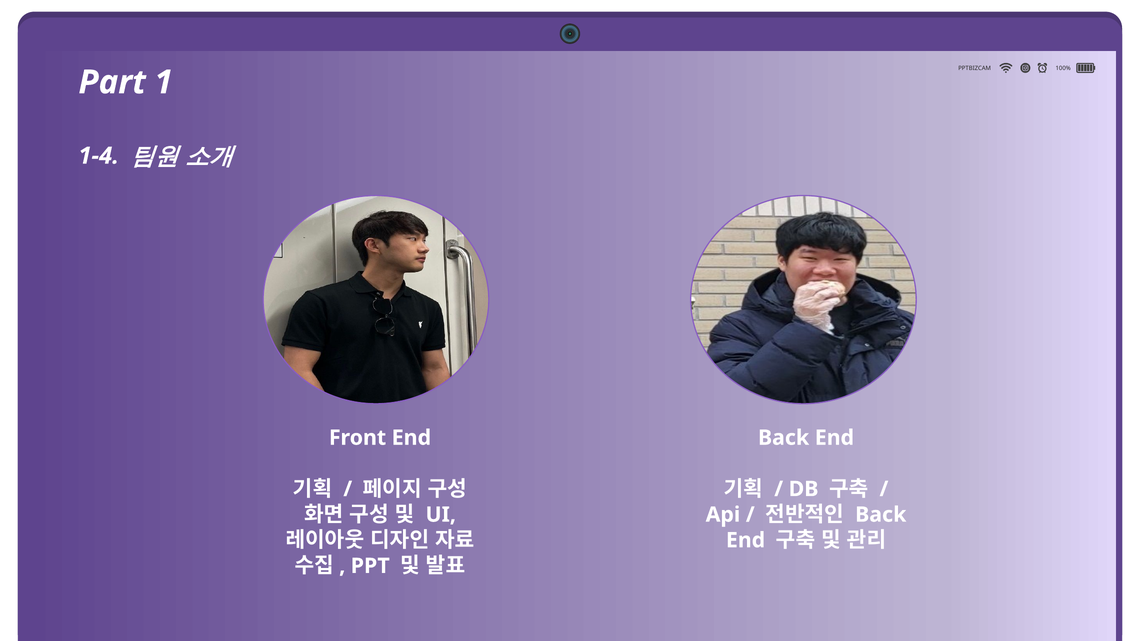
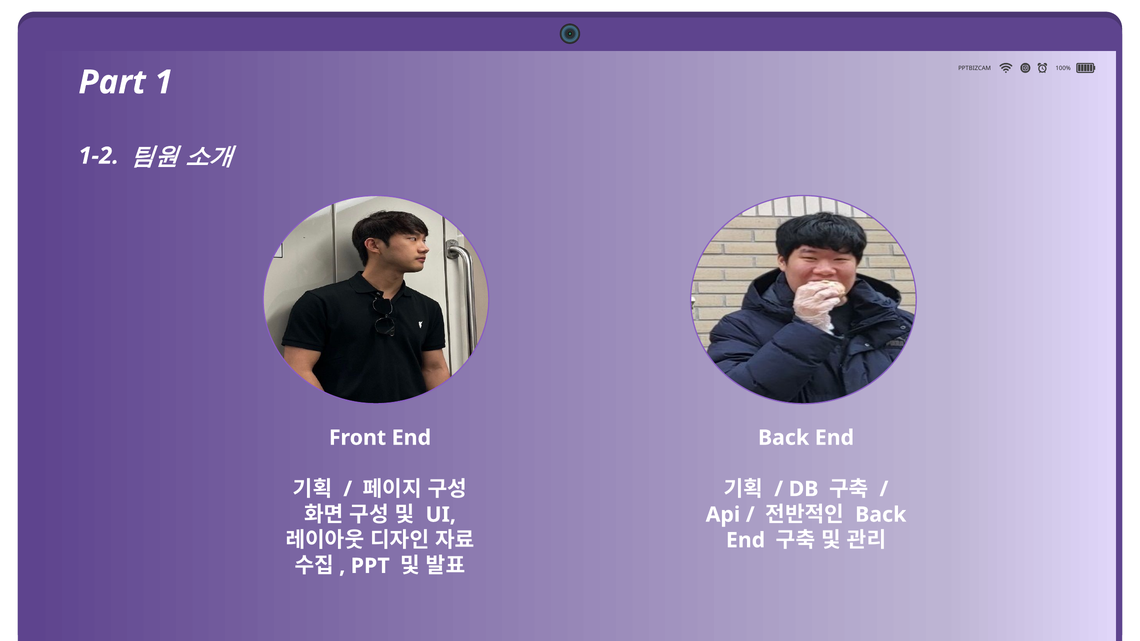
1-4: 1-4 -> 1-2 (99, 156)
